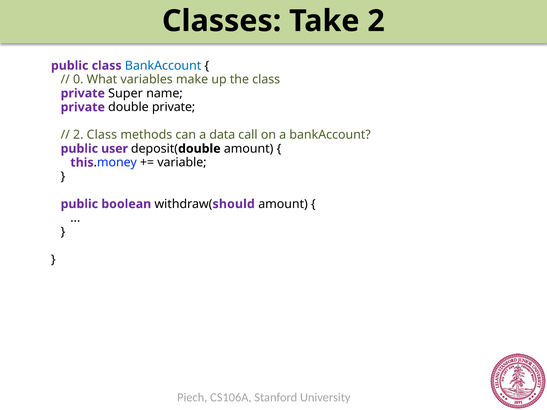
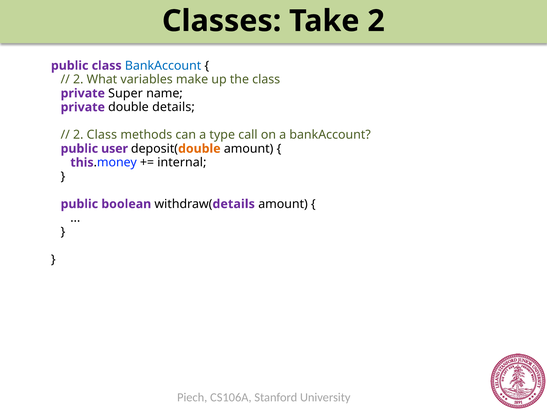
0: 0 -> 2 (78, 80)
double private: private -> details (173, 107)
data: data -> type (222, 135)
double colour: black -> orange (199, 149)
variable: variable -> internal (182, 163)
should: should -> details (234, 204)
